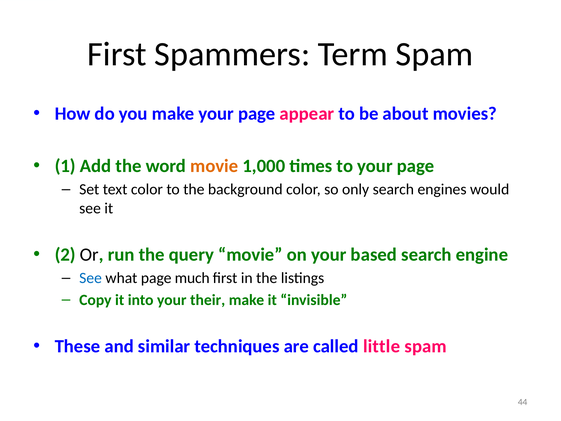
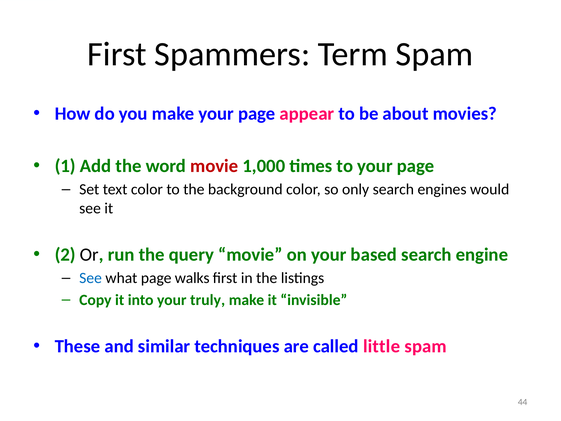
movie colour: orange -> red (214, 166)
much: much -> walks (192, 278)
their: their -> truly (208, 300)
